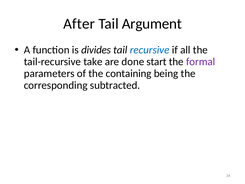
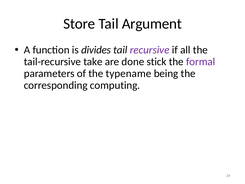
After: After -> Store (79, 24)
recursive colour: blue -> purple (150, 50)
start: start -> stick (157, 62)
containing: containing -> typename (128, 73)
subtracted: subtracted -> computing (115, 85)
